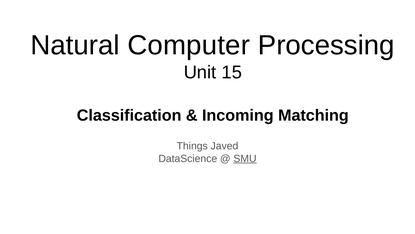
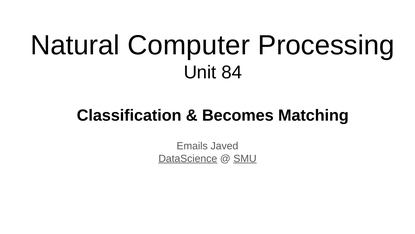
15: 15 -> 84 (232, 72)
Incoming: Incoming -> Becomes (238, 115)
Things: Things -> Emails (192, 146)
DataScience underline: none -> present (188, 158)
